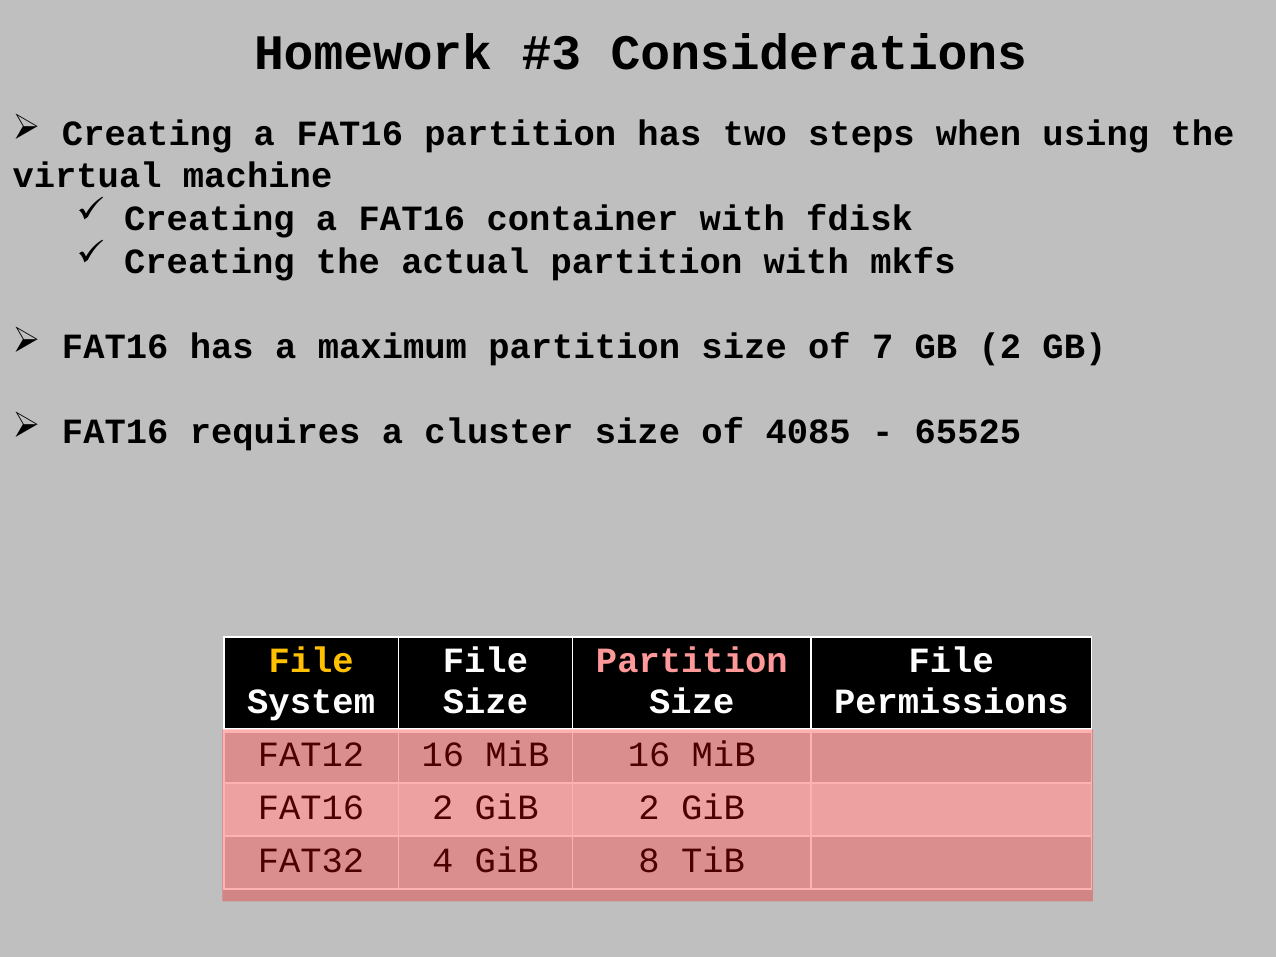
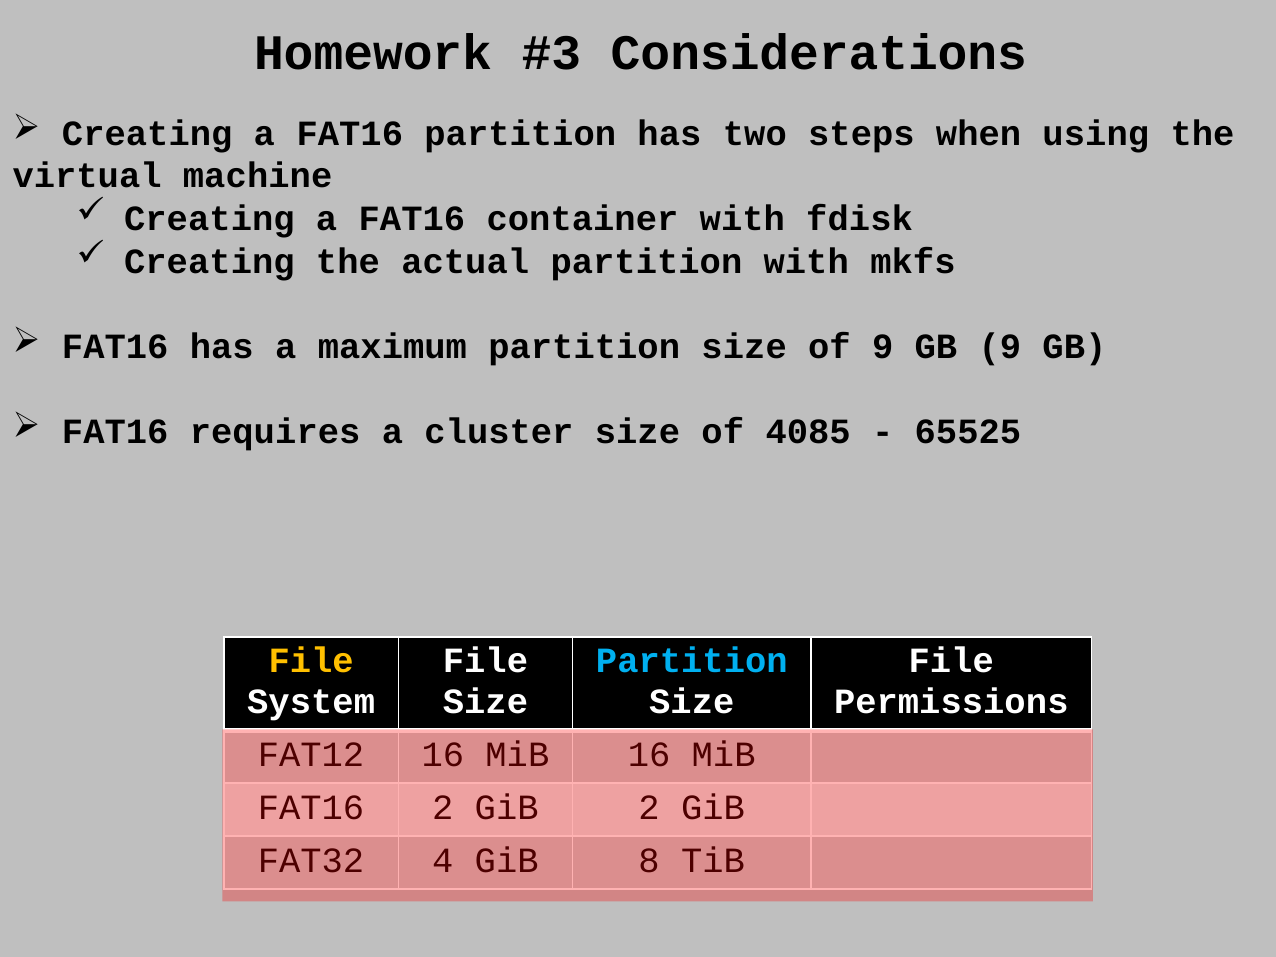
of 7: 7 -> 9 (883, 346)
GB 2: 2 -> 9 (1000, 346)
Partition colour: pink -> light blue (692, 661)
